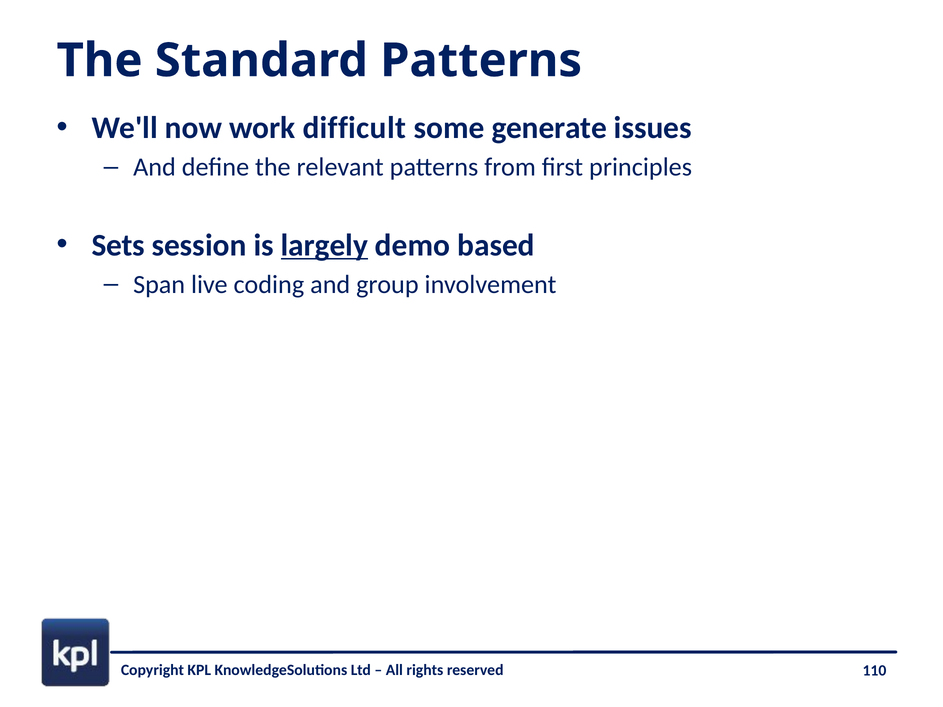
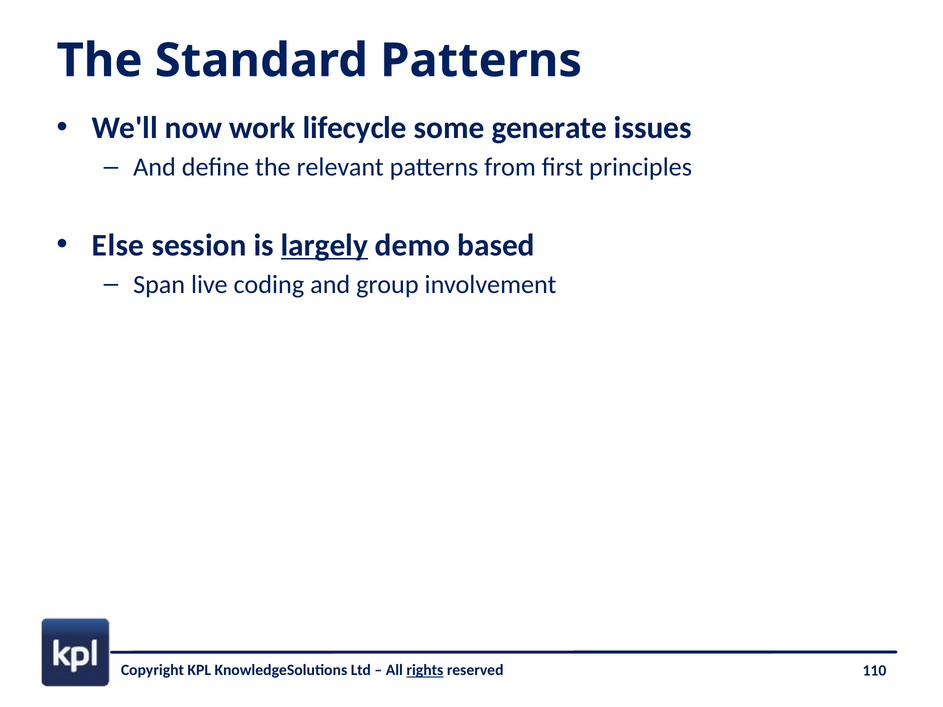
difficult: difficult -> lifecycle (355, 128)
Sets: Sets -> Else (118, 245)
rights underline: none -> present (425, 671)
